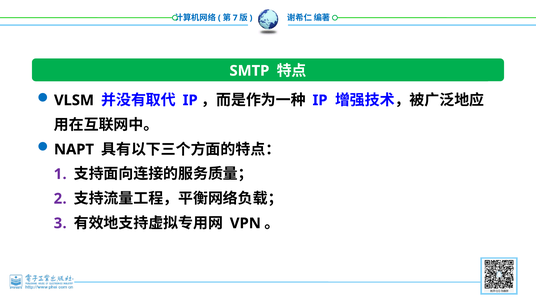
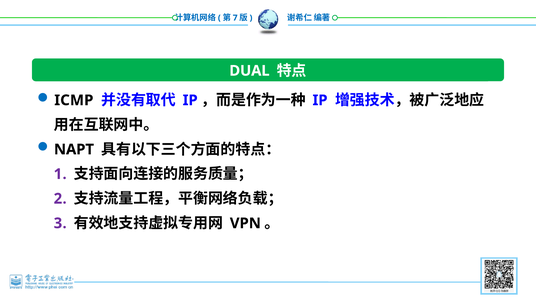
SMTP: SMTP -> DUAL (249, 71)
VLSM: VLSM -> ICMP (74, 100)
